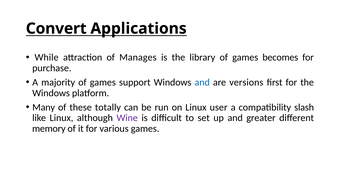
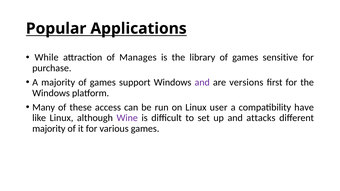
Convert: Convert -> Popular (56, 29)
becomes: becomes -> sensitive (280, 57)
and colour: blue -> purple (202, 82)
totally: totally -> access (108, 107)
slash: slash -> have (304, 107)
greater: greater -> attacks (261, 118)
memory: memory -> majority (49, 129)
